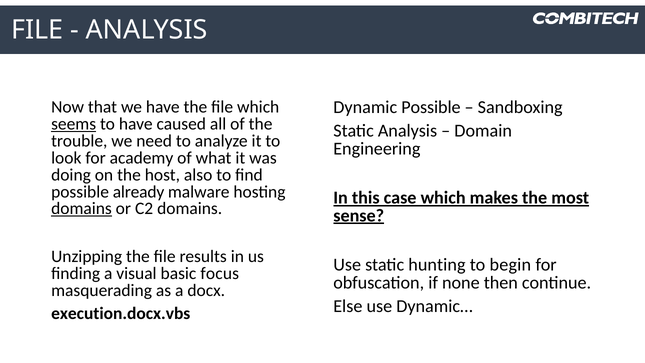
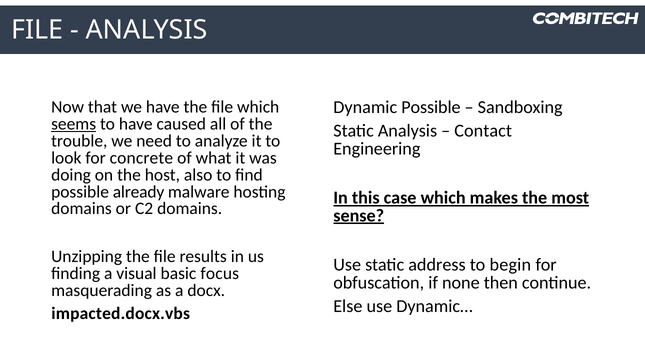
Domain: Domain -> Contact (483, 131)
academy: academy -> concrete (141, 158)
domains underline: present -> none (81, 209)
hunting: hunting -> address (437, 265)
execution.docx.vbs: execution.docx.vbs -> impacted.docx.vbs (121, 313)
